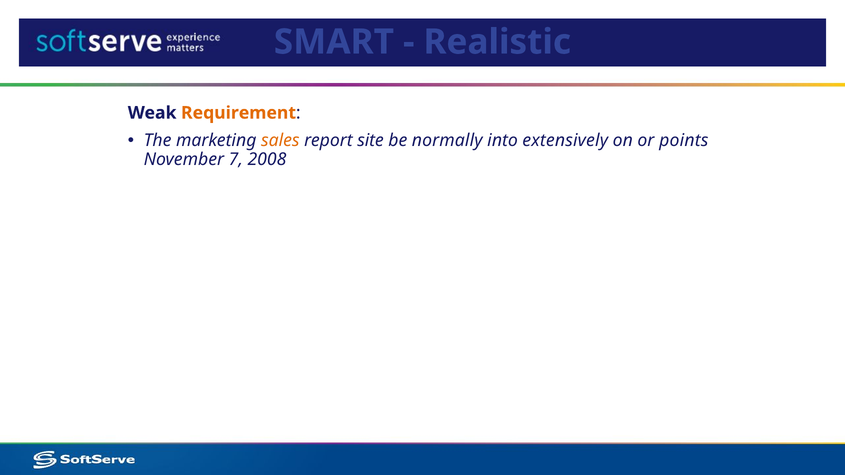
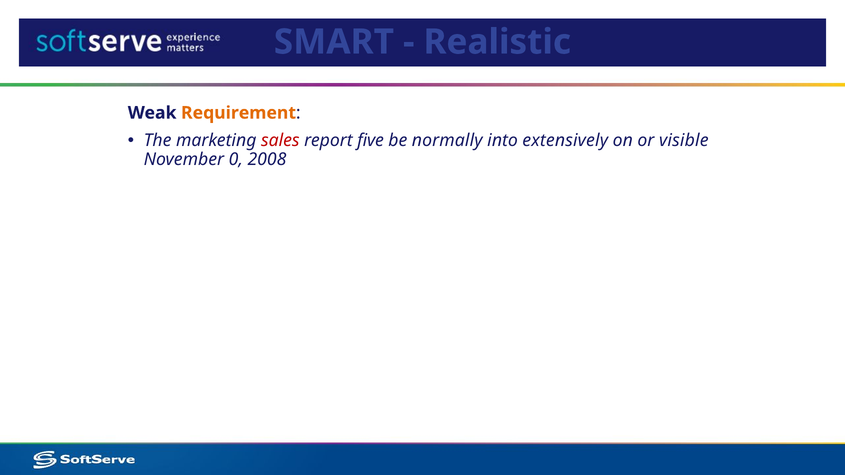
sales colour: orange -> red (280, 141)
site: site -> five (371, 141)
points: points -> visible (684, 141)
7: 7 -> 0 (236, 160)
